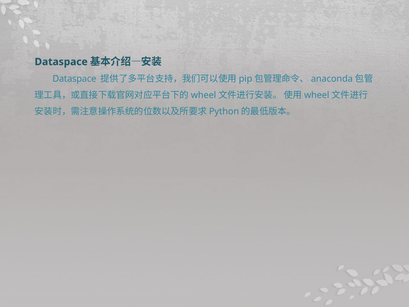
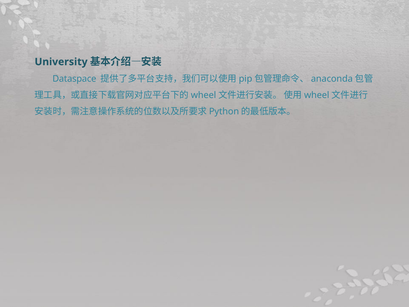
Dataspace: Dataspace -> University (61, 62)
